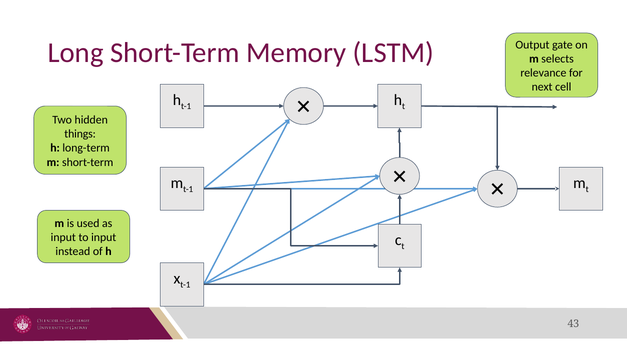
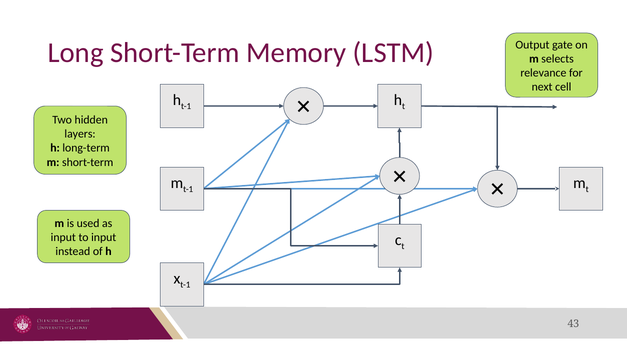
things: things -> layers (80, 134)
